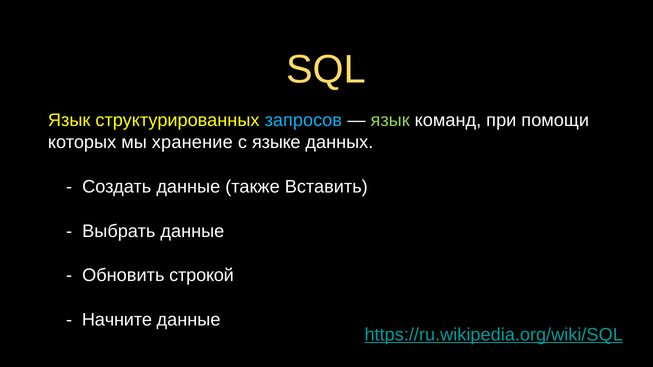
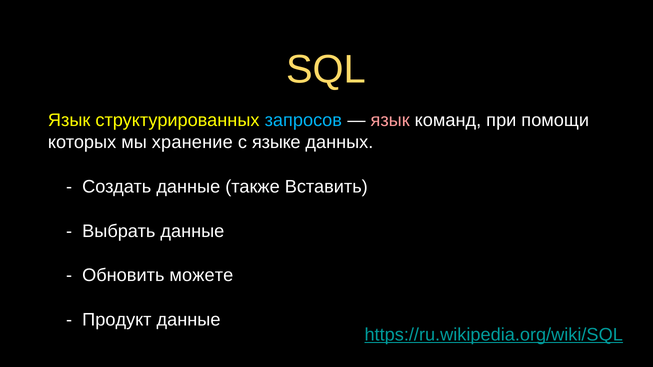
язык colour: light green -> pink (390, 121)
строкой: строкой -> можете (201, 276)
Начните: Начните -> Продукт (117, 320)
